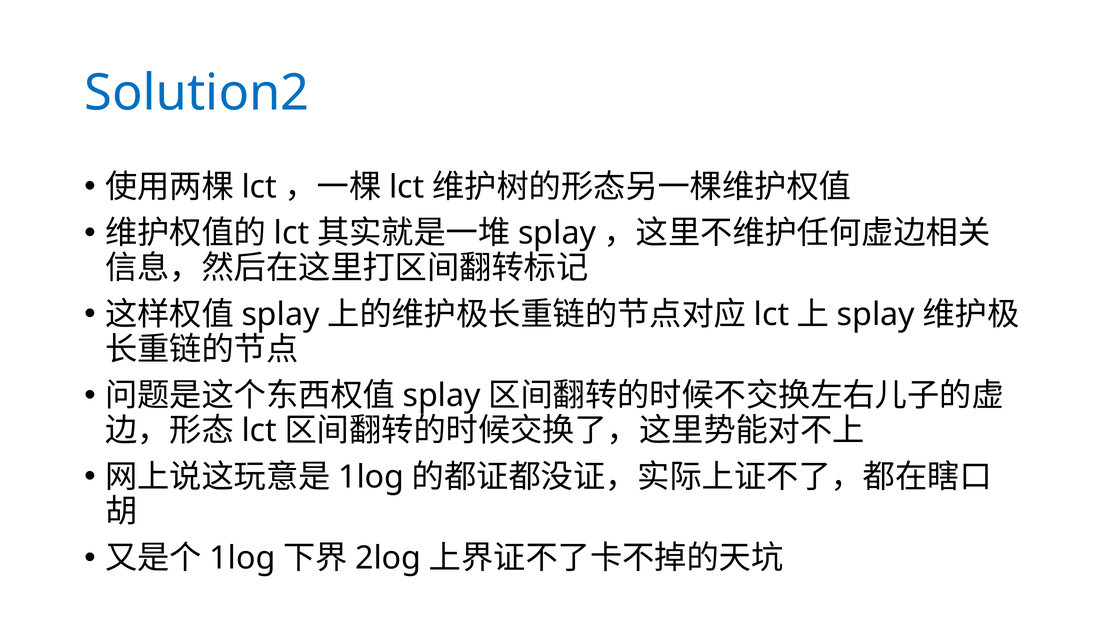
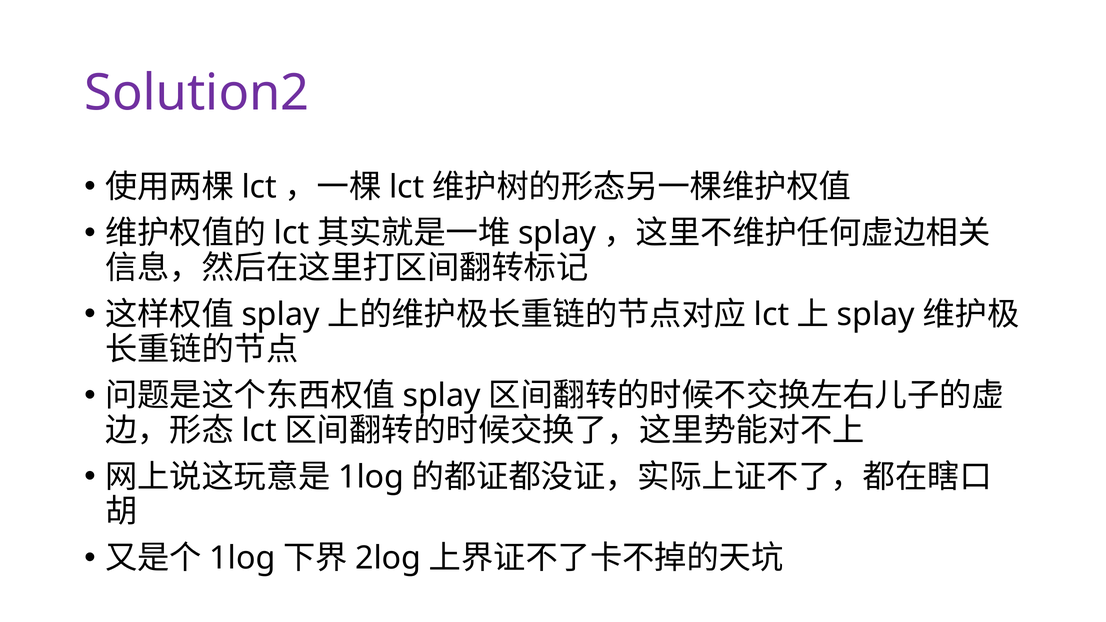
Solution2 colour: blue -> purple (197, 93)
